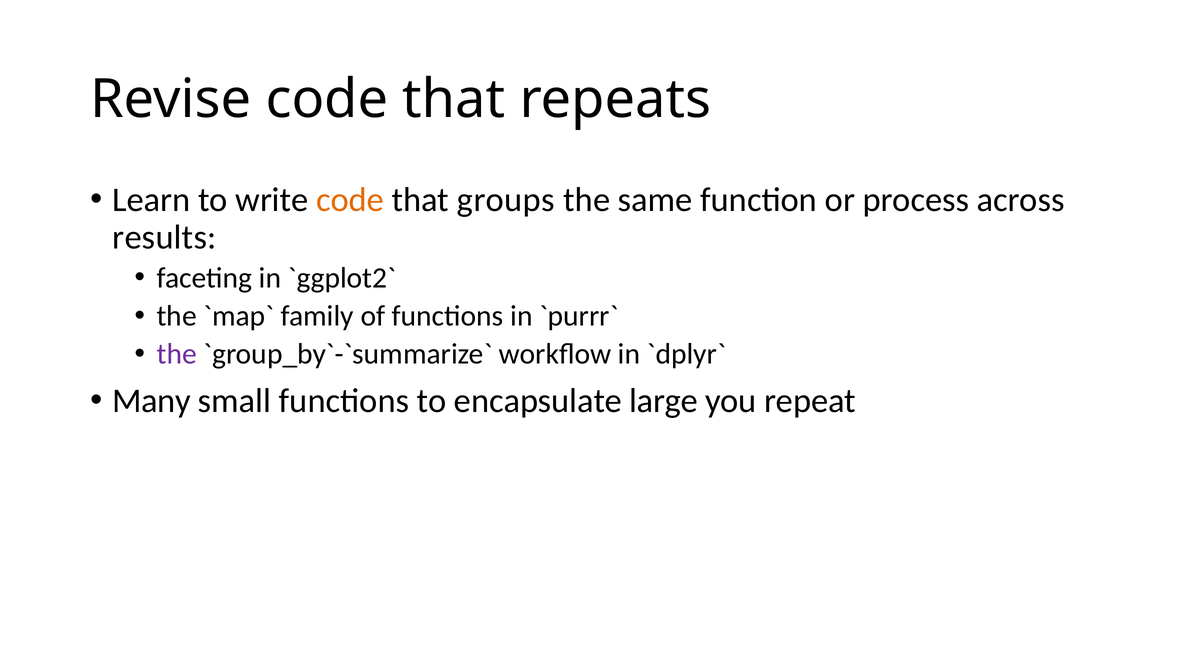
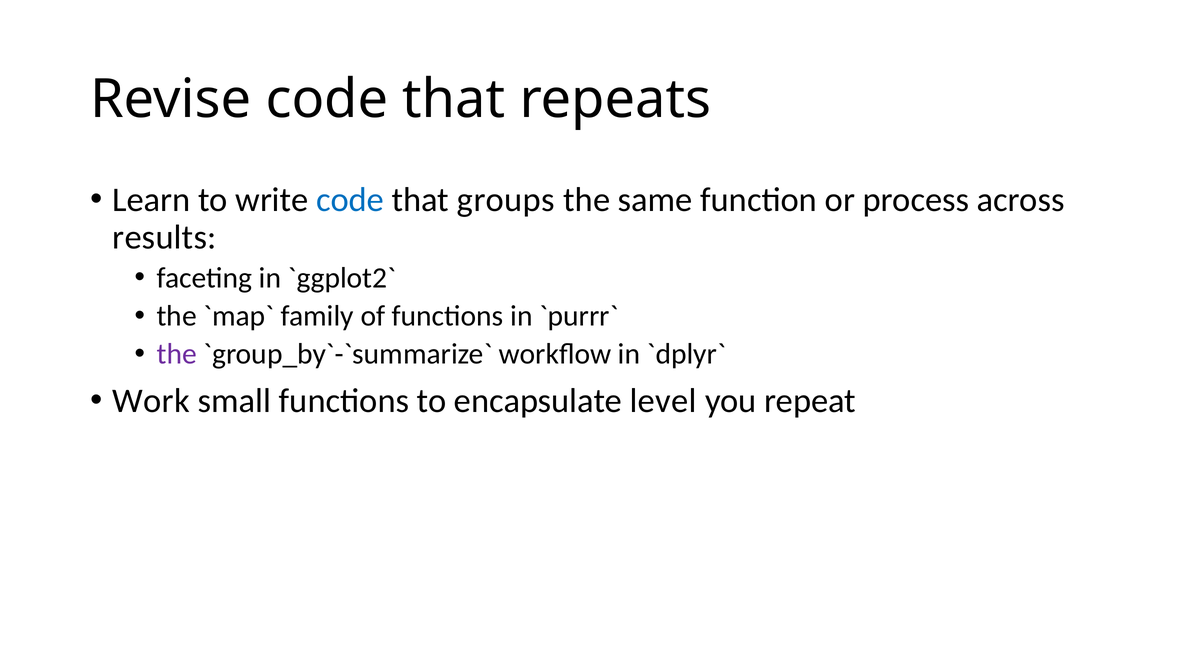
code colour: orange -> blue (350, 200)
Many: Many -> Work (151, 401)
large: large -> level (663, 401)
